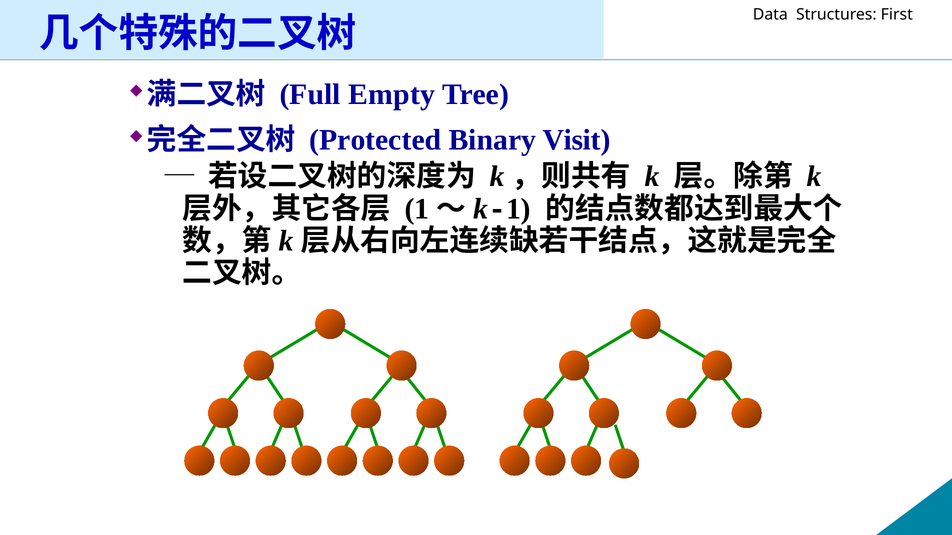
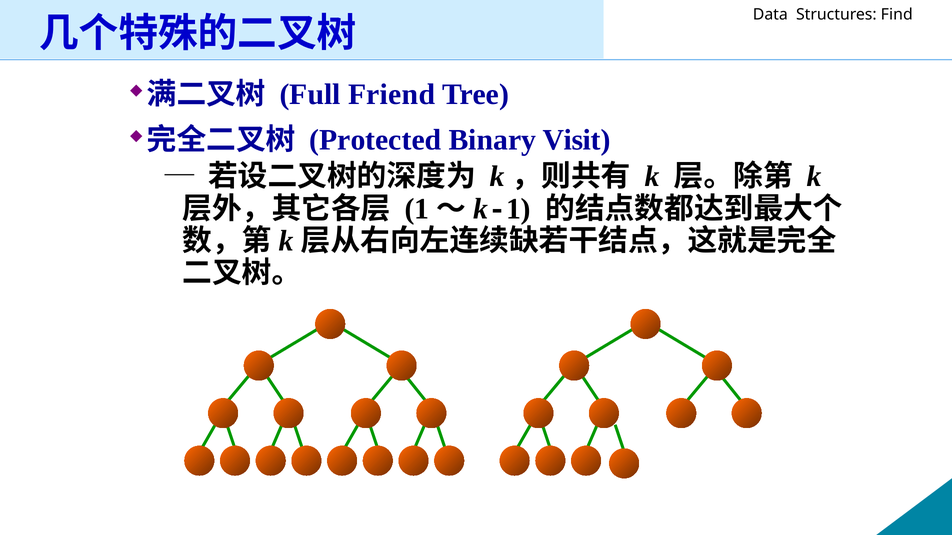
First: First -> Find (897, 15)
Empty: Empty -> Friend (392, 95)
